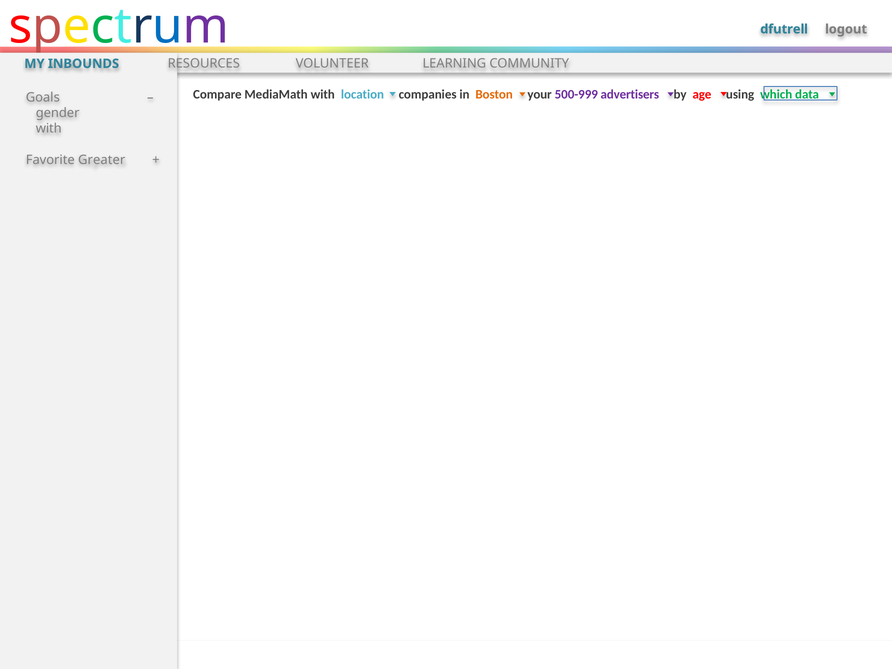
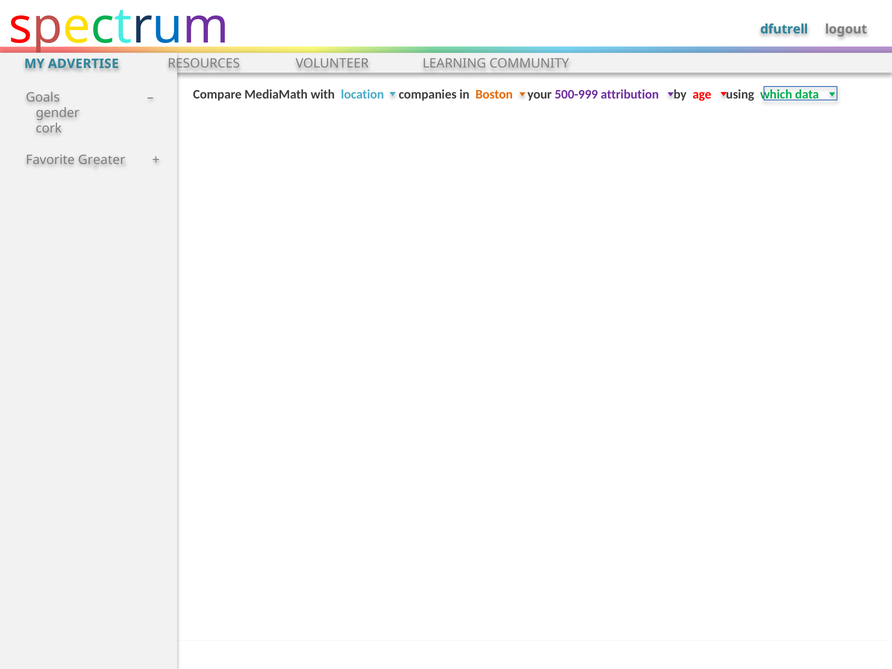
INBOUNDS: INBOUNDS -> ADVERTISE (83, 64)
advertisers: advertisers -> attribution (630, 94)
with: with -> cork (49, 129)
